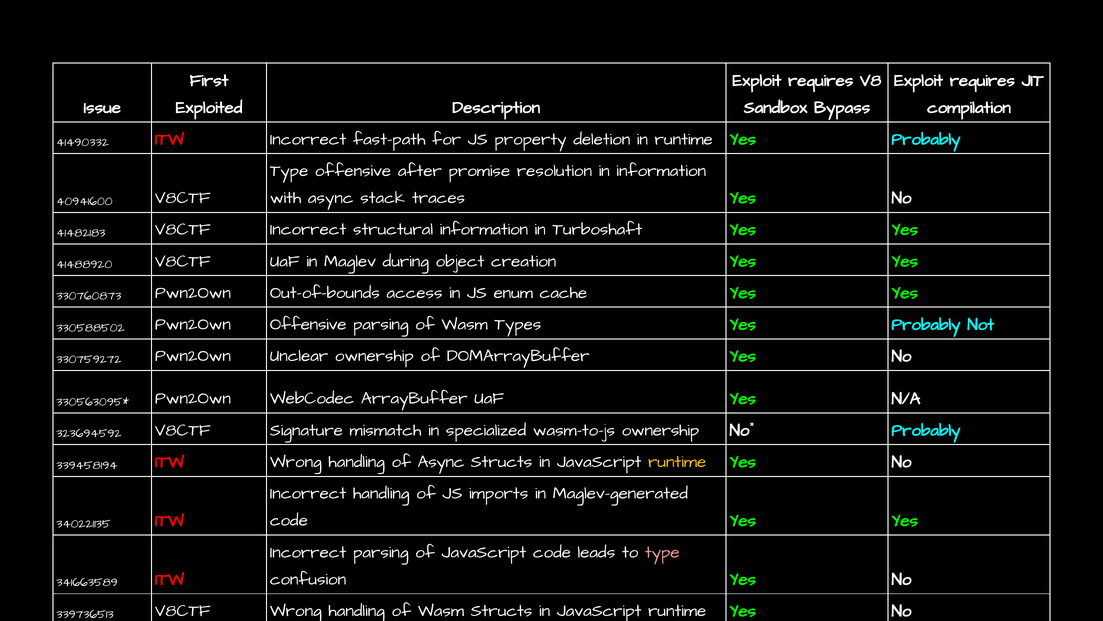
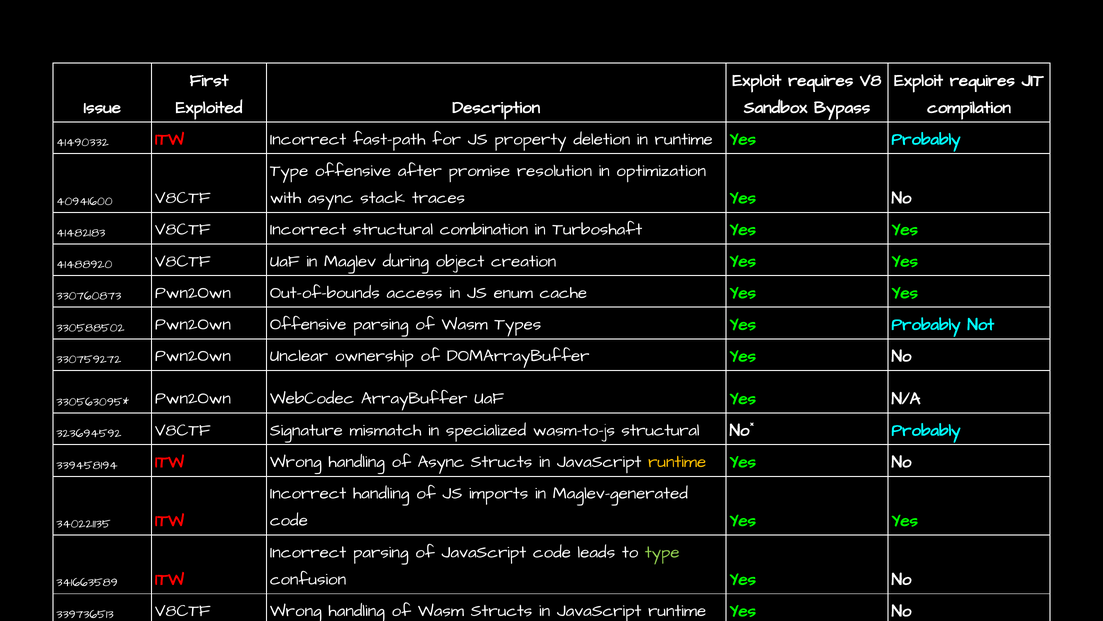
in information: information -> optimization (661, 170)
structural information: information -> combination (484, 229)
wasm-to-js ownership: ownership -> structural (660, 430)
type colour: pink -> light green (662, 552)
